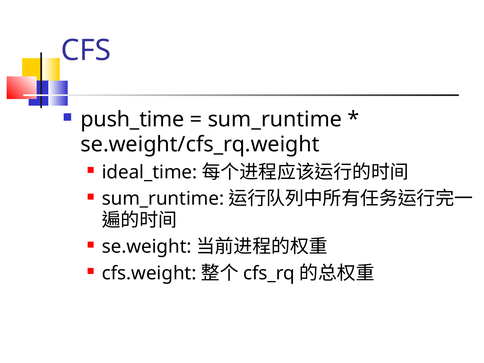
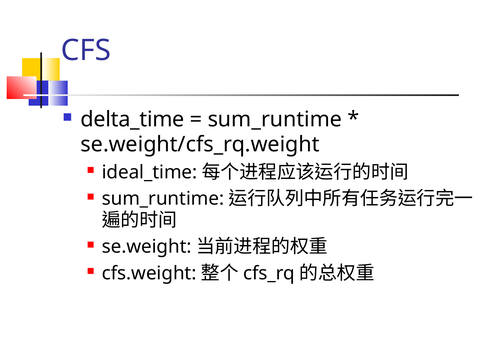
push_time: push_time -> delta_time (132, 120)
